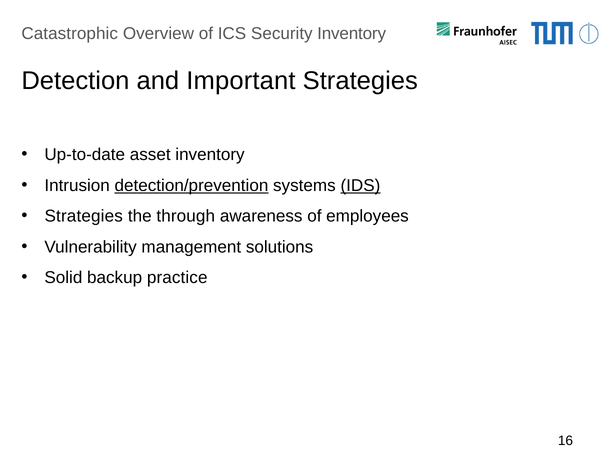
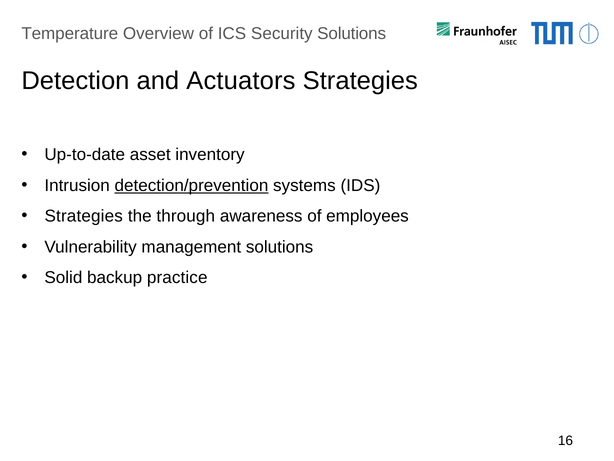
Catastrophic: Catastrophic -> Temperature (70, 34)
Security Inventory: Inventory -> Solutions (352, 34)
Important: Important -> Actuators (241, 80)
IDS underline: present -> none (360, 185)
